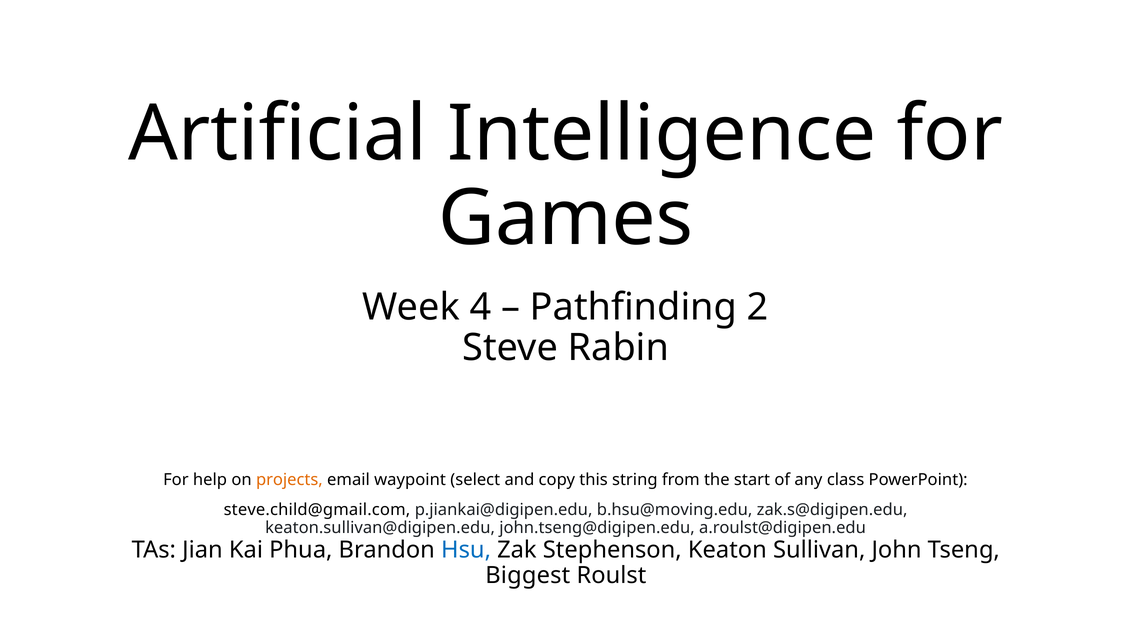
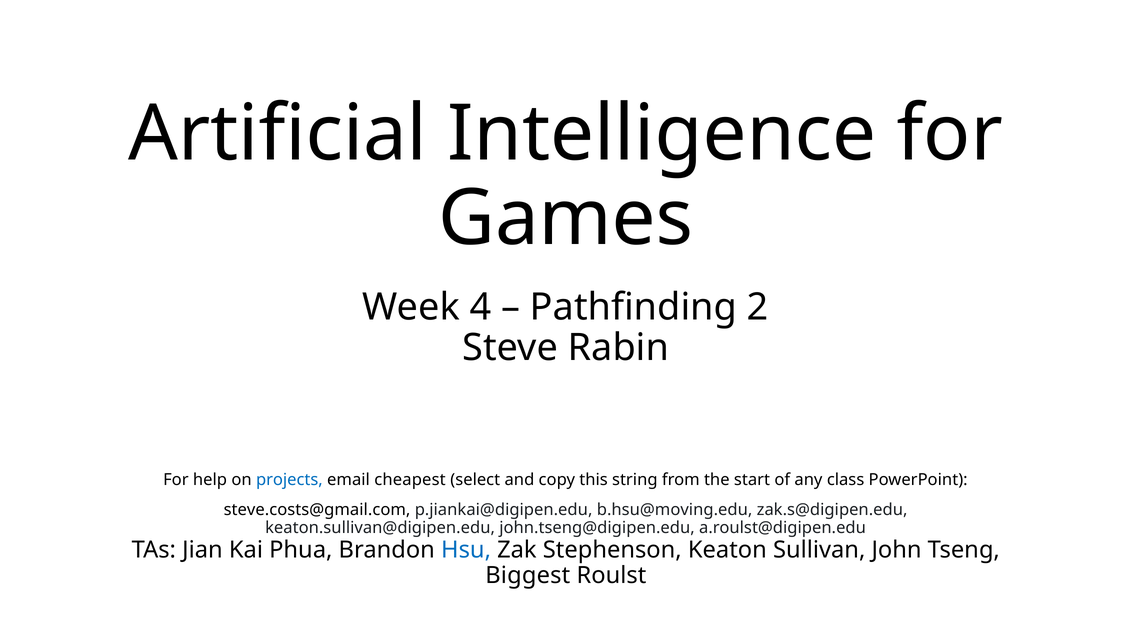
projects colour: orange -> blue (289, 480)
waypoint: waypoint -> cheapest (410, 480)
steve.child@gmail.com: steve.child@gmail.com -> steve.costs@gmail.com (317, 510)
